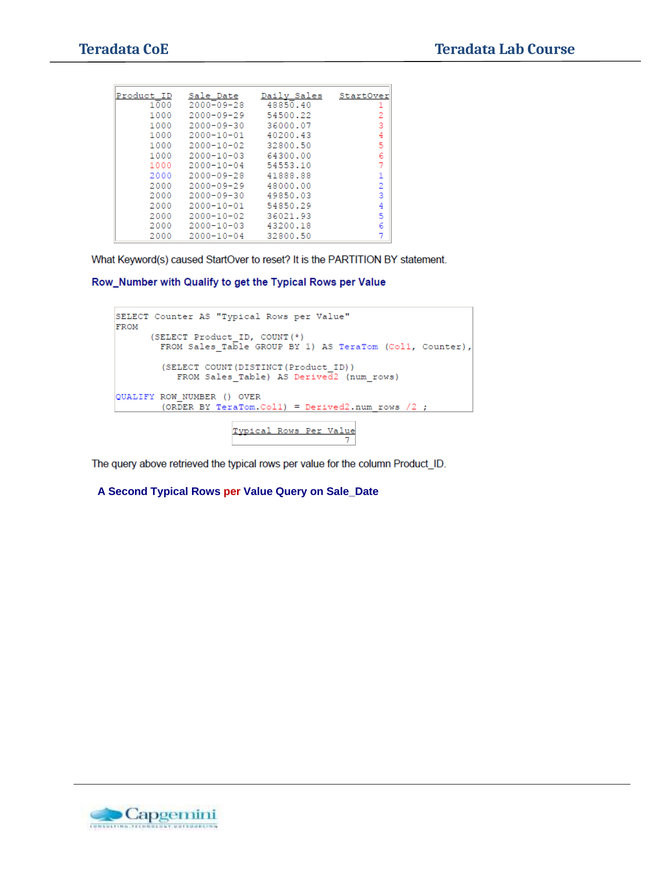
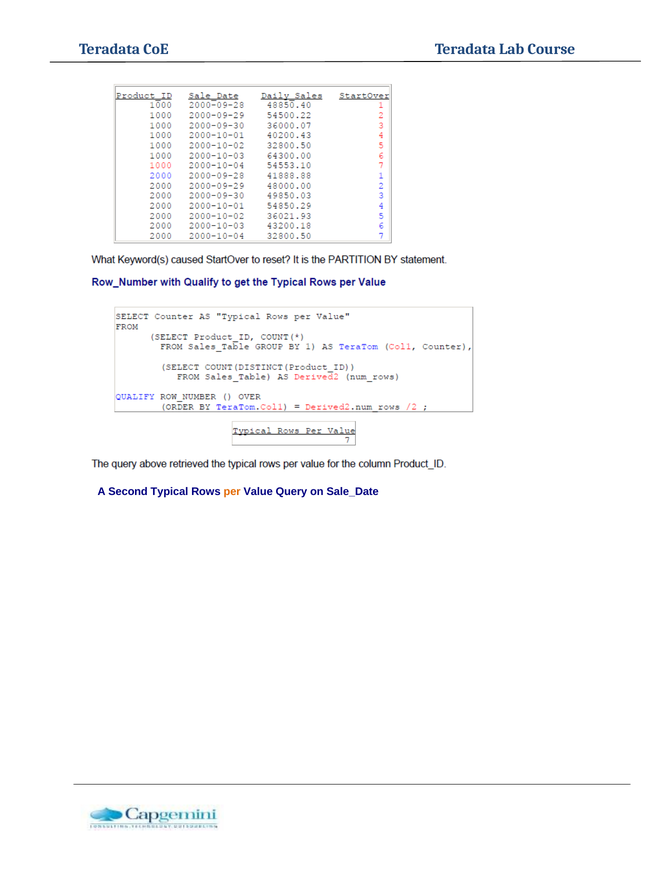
per colour: red -> orange (232, 491)
